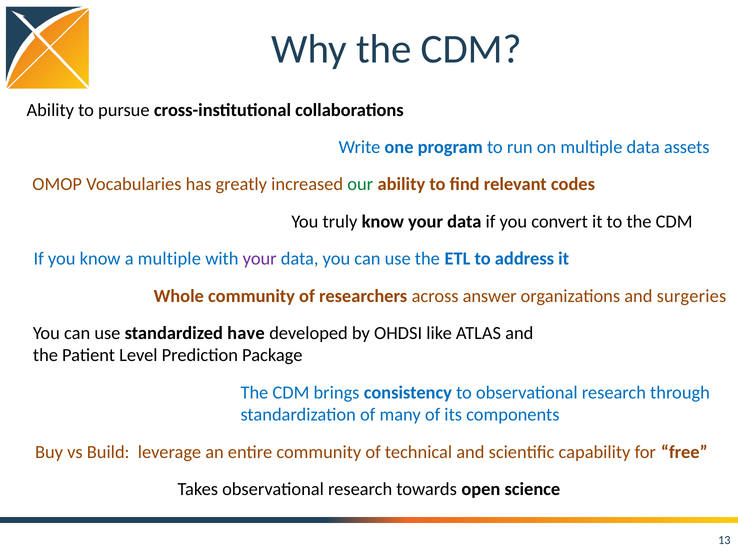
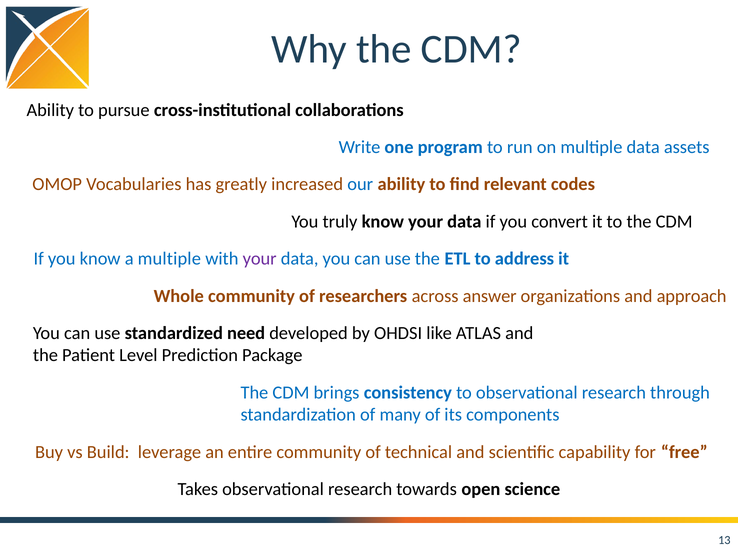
our colour: green -> blue (360, 184)
surgeries: surgeries -> approach (692, 296)
have: have -> need (246, 333)
